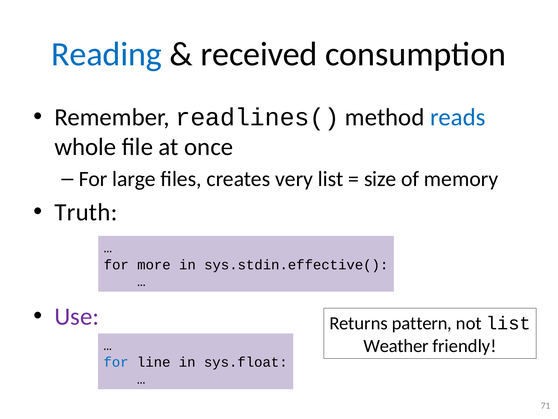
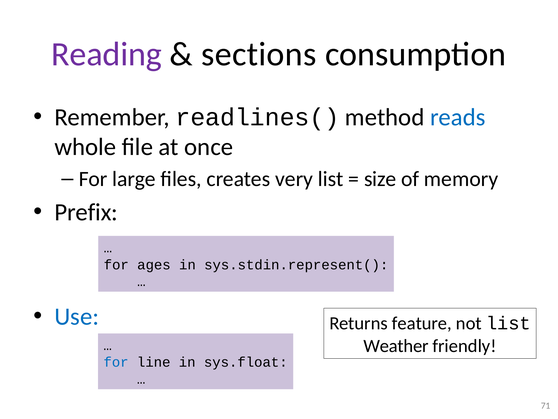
Reading colour: blue -> purple (107, 54)
received: received -> sections (259, 54)
Truth: Truth -> Prefix (86, 212)
more: more -> ages (154, 264)
sys.stdin.effective(: sys.stdin.effective( -> sys.stdin.represent( (296, 264)
Use colour: purple -> blue (77, 316)
pattern: pattern -> feature (422, 323)
